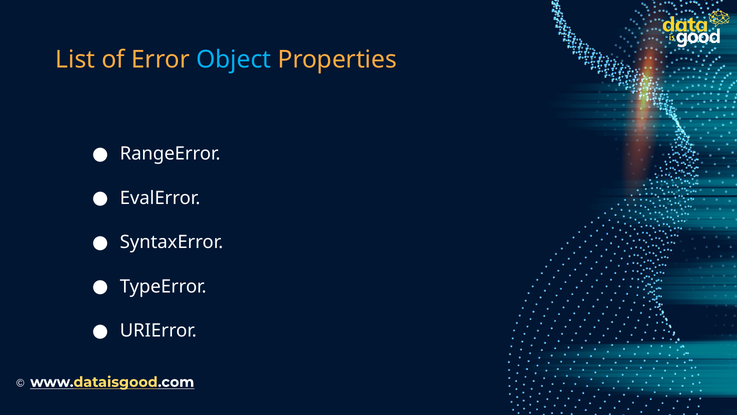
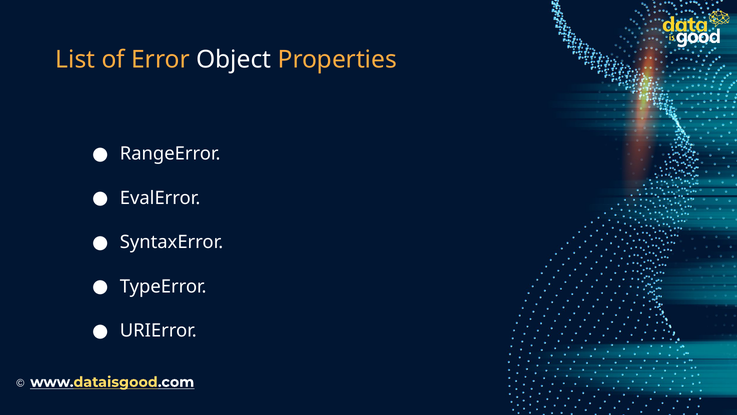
Object colour: light blue -> white (234, 60)
